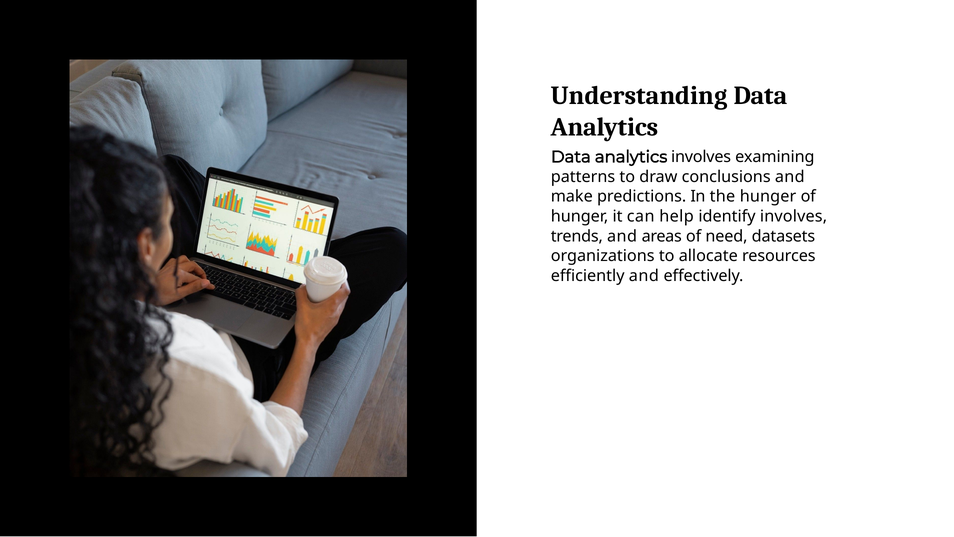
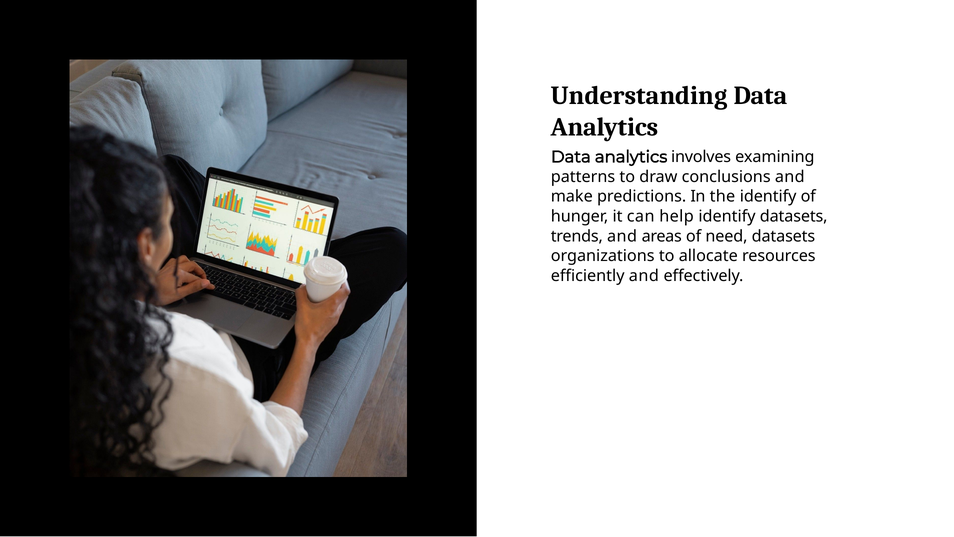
the hunger: hunger -> identify (768, 196)
identify involves: involves -> datasets (794, 216)
